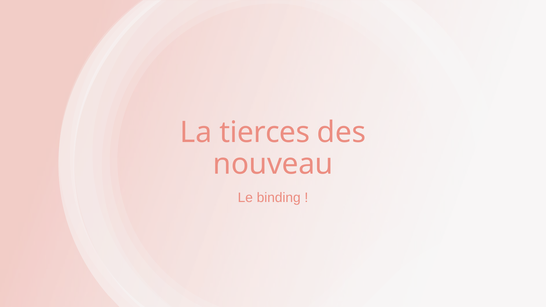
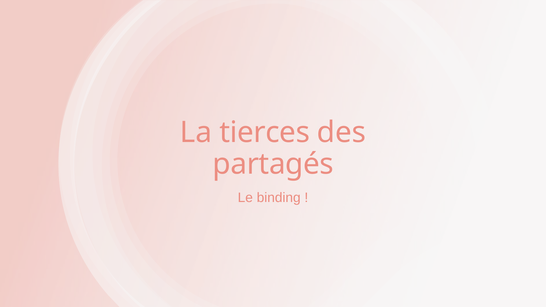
nouveau: nouveau -> partagés (273, 164)
